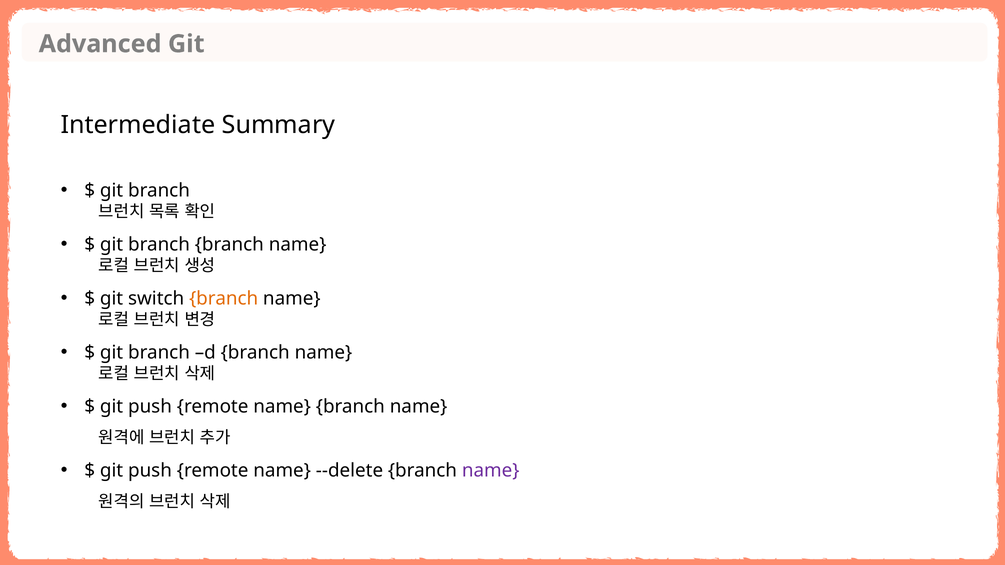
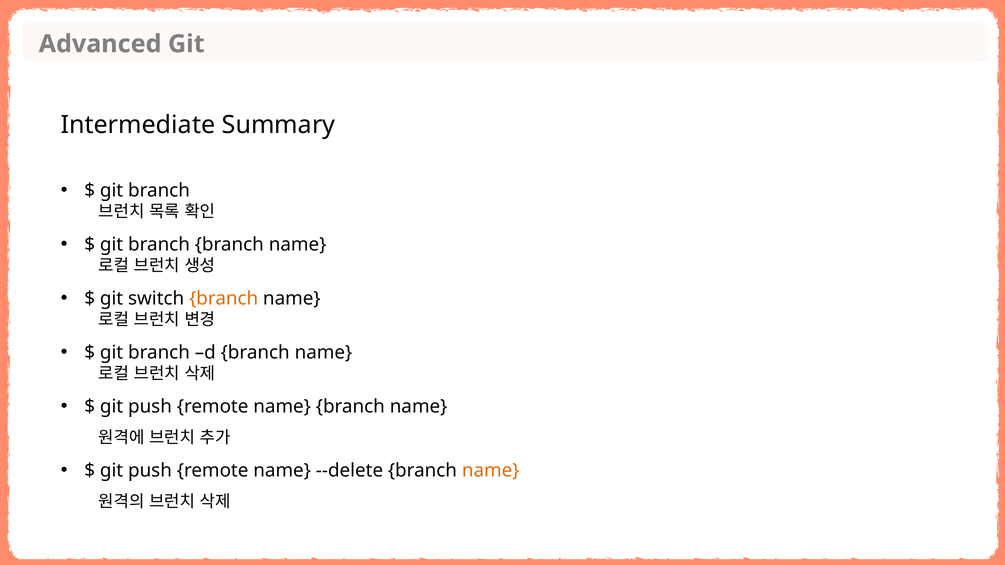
name colour: purple -> orange (491, 471)
